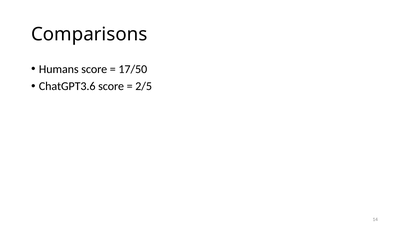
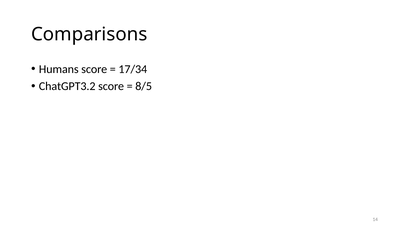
17/50: 17/50 -> 17/34 (133, 69)
ChatGPT3.6: ChatGPT3.6 -> ChatGPT3.2 (67, 86)
2/5: 2/5 -> 8/5 (144, 86)
